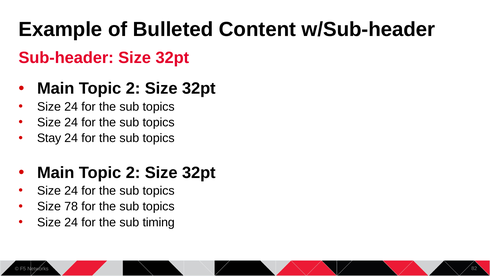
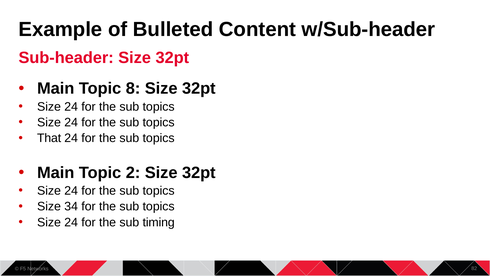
2: 2 -> 8 (133, 88)
Stay: Stay -> That (49, 138)
78: 78 -> 34 (71, 206)
